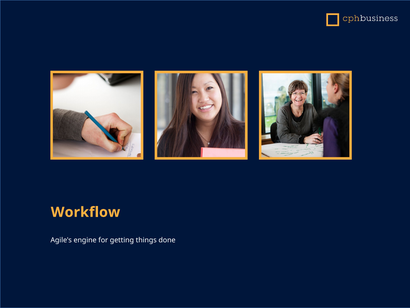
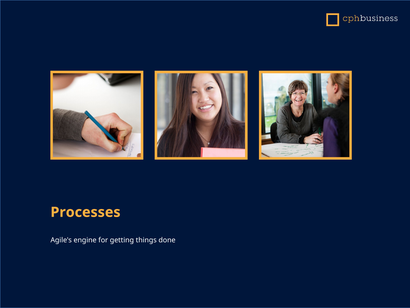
Workflow: Workflow -> Processes (86, 212)
